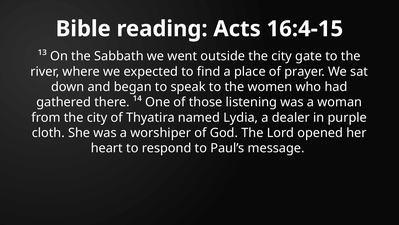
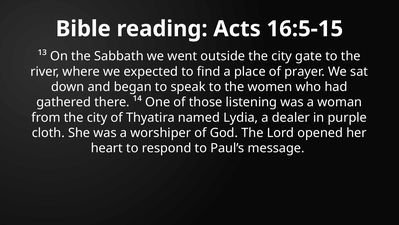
16:4-15: 16:4-15 -> 16:5-15 (305, 29)
